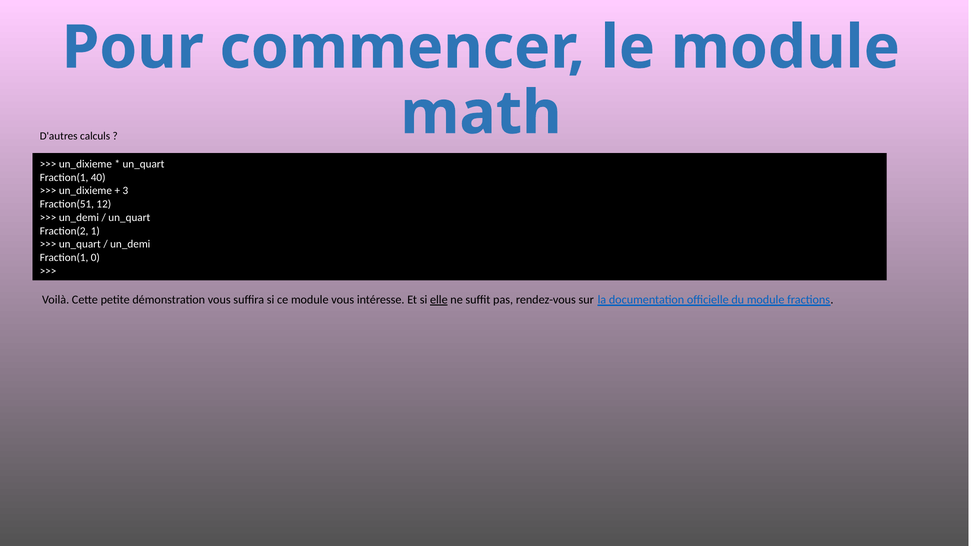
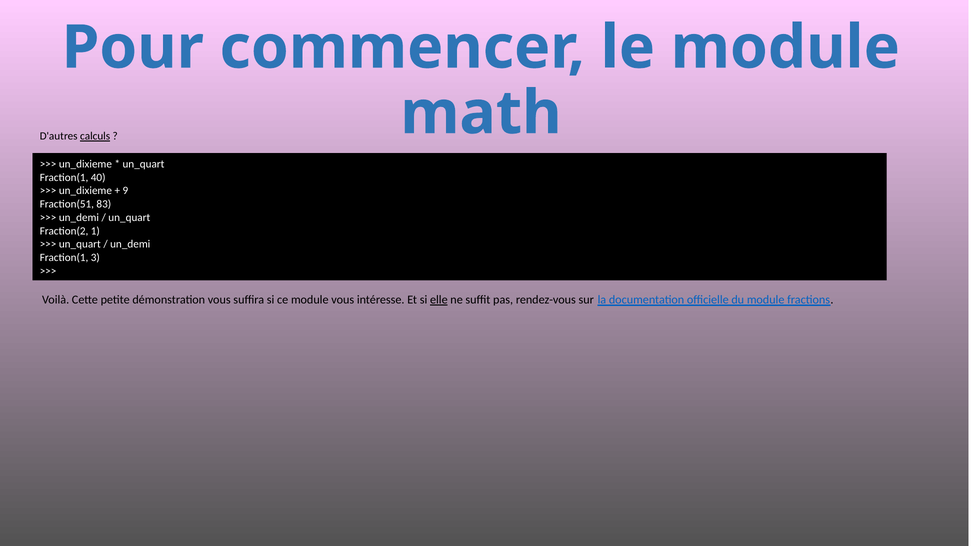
calculs underline: none -> present (95, 136)
3: 3 -> 9 (125, 191)
12: 12 -> 83 (104, 204)
0: 0 -> 3 (95, 258)
